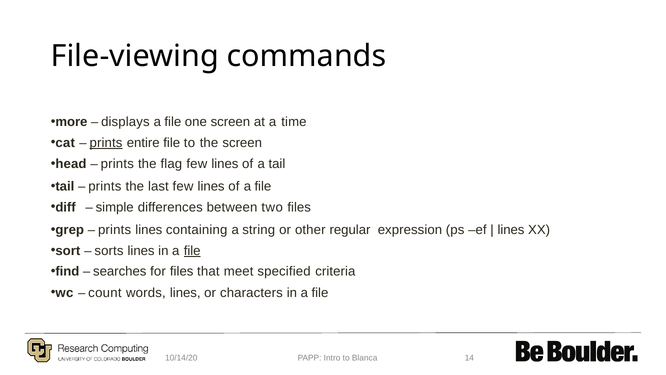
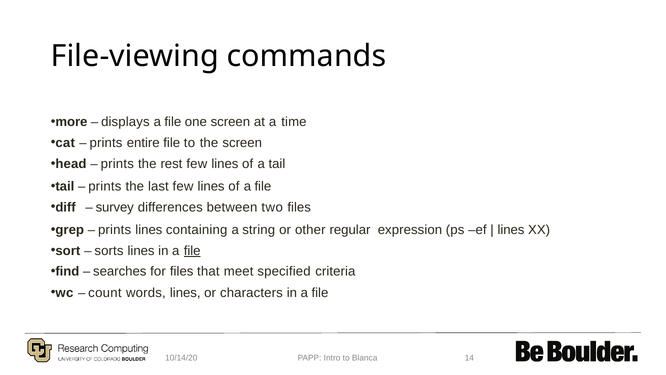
prints underline: present -> none (106, 143)
flag: flag -> rest (171, 164)
simple: simple -> survey (115, 207)
